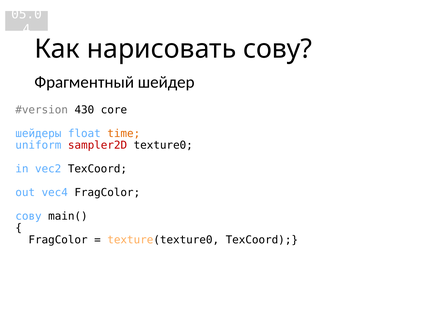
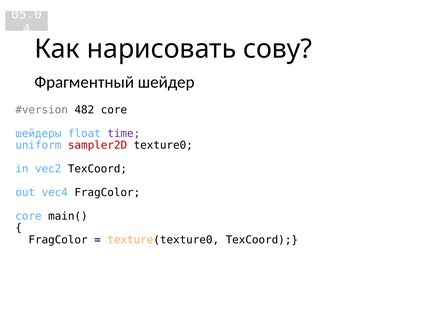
430: 430 -> 482 (84, 110)
time colour: orange -> purple (124, 133)
сову: сову -> core (29, 216)
